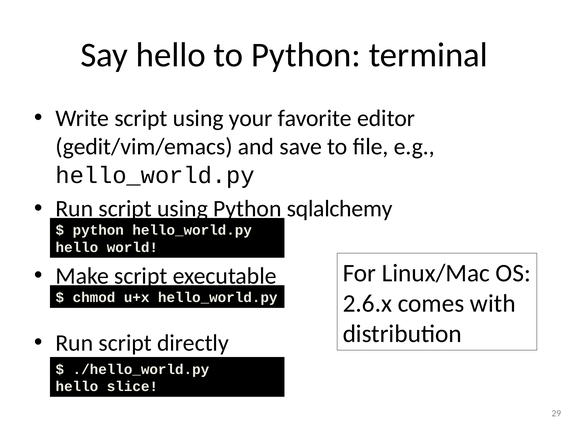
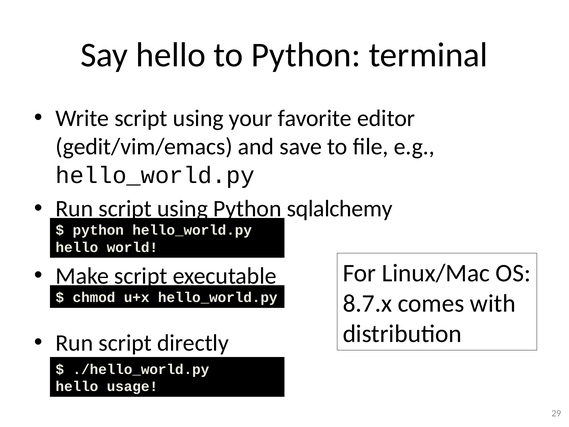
2.6.x: 2.6.x -> 8.7.x (367, 303)
slice: slice -> usage (132, 386)
